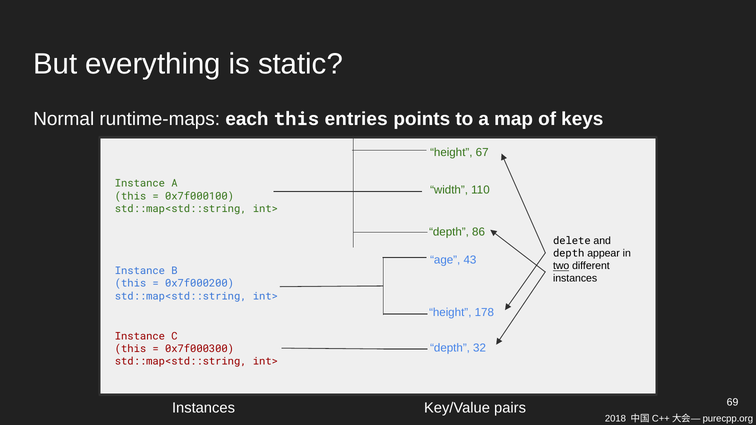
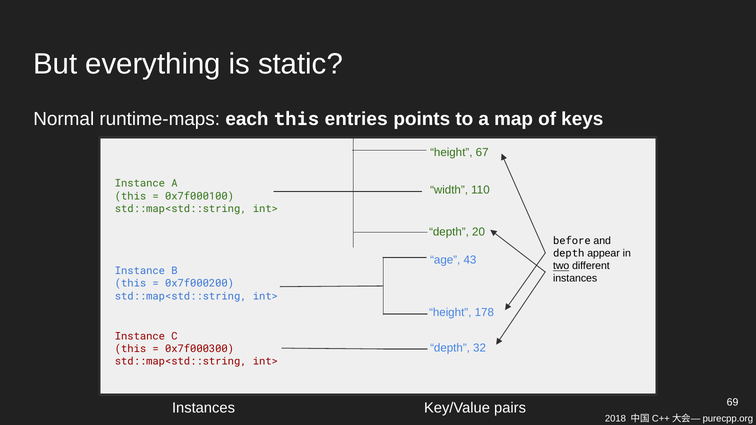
86: 86 -> 20 (478, 232)
delete: delete -> before (572, 241)
